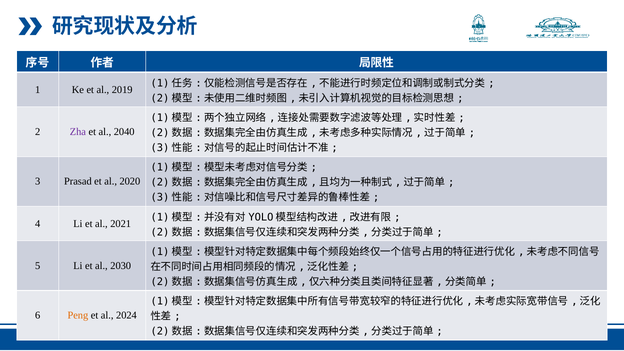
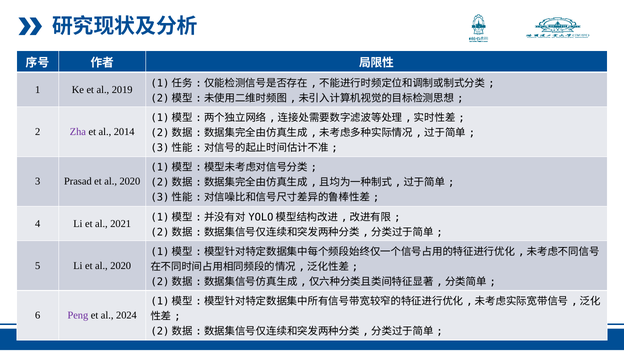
2040: 2040 -> 2014 (124, 132)
Li et al 2030: 2030 -> 2020 (121, 266)
Peng colour: orange -> purple (78, 315)
